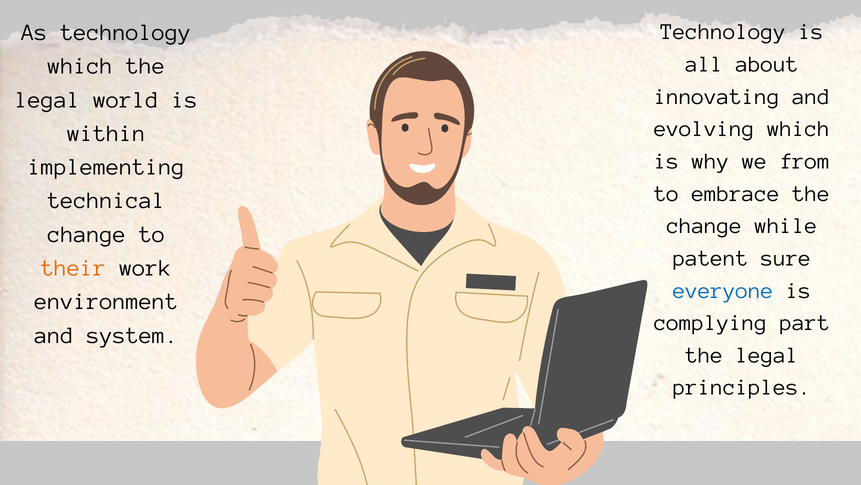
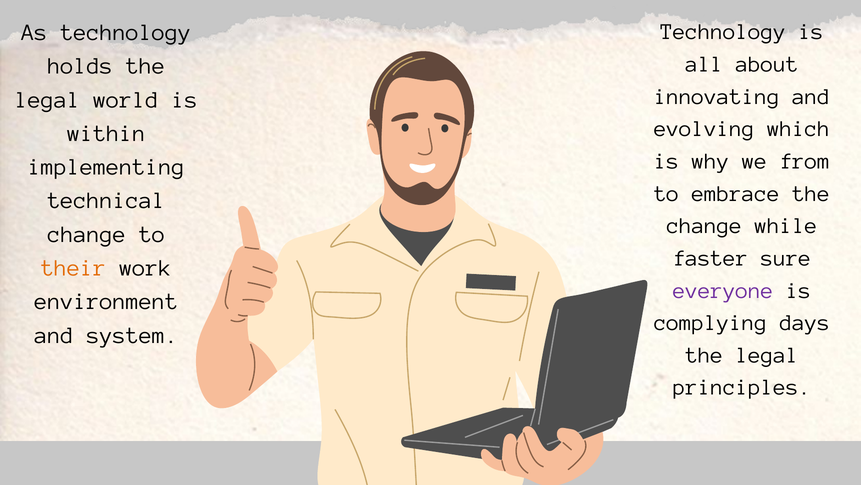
which: which -> holds (80, 66)
patent: patent -> faster (711, 258)
everyone colour: blue -> purple (723, 290)
part: part -> days (805, 322)
